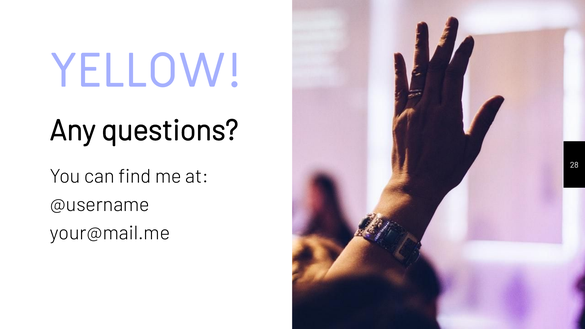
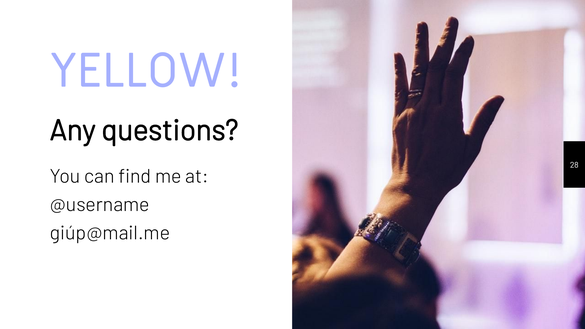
your@mail.me: your@mail.me -> giúp@mail.me (110, 233)
